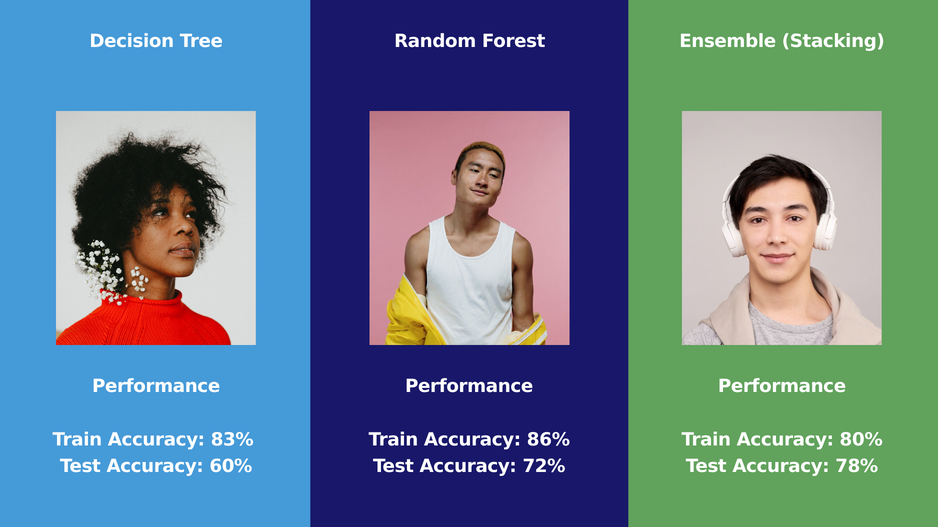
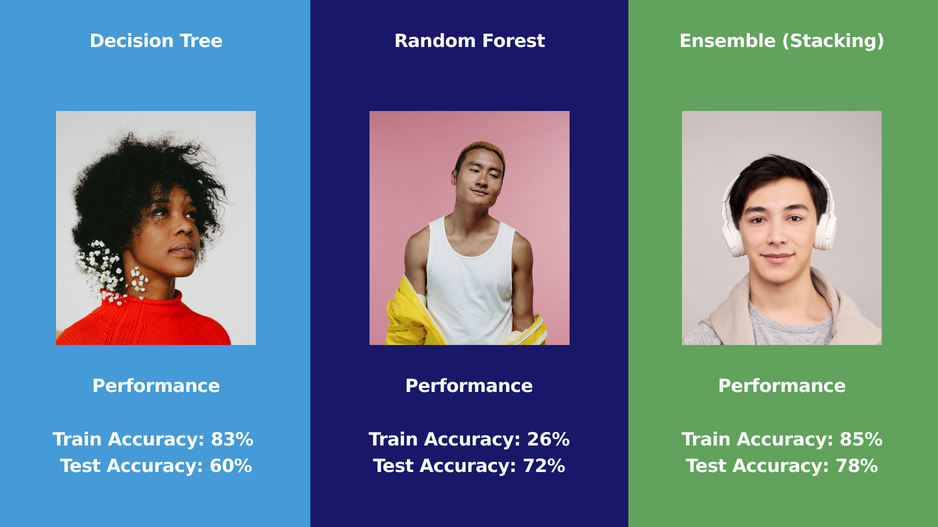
86%: 86% -> 26% (548, 440)
80%: 80% -> 85% (861, 440)
